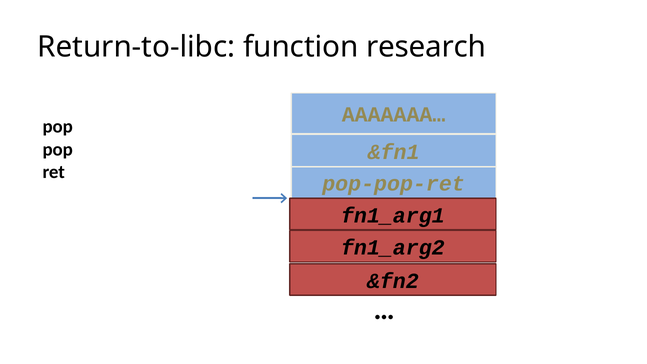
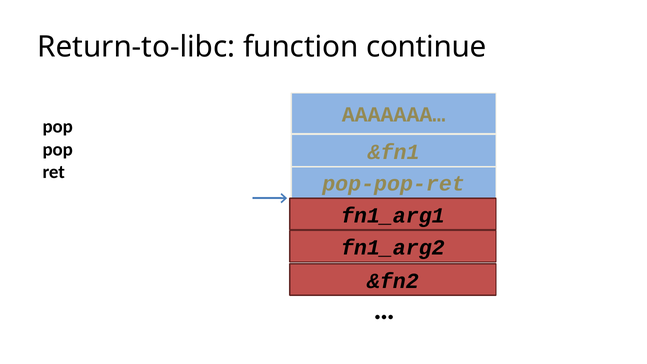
research: research -> continue (426, 47)
